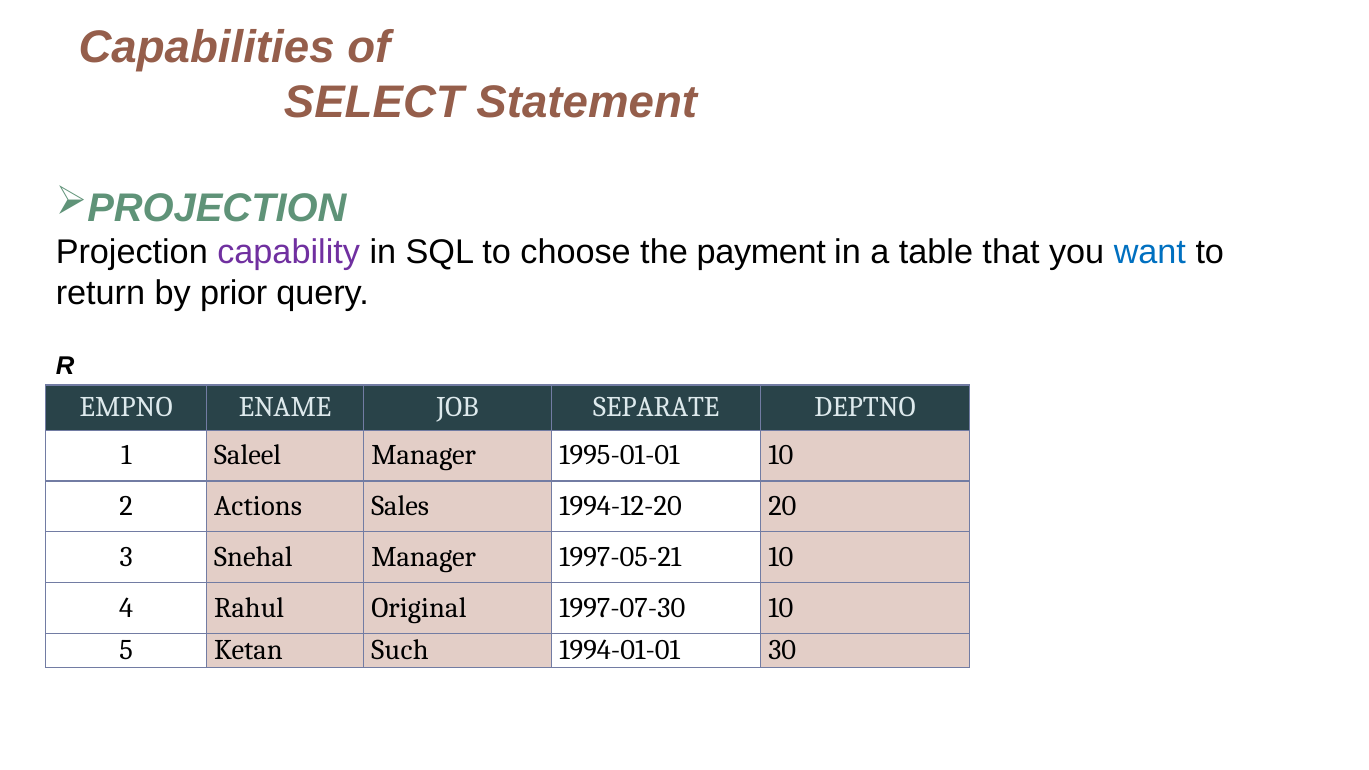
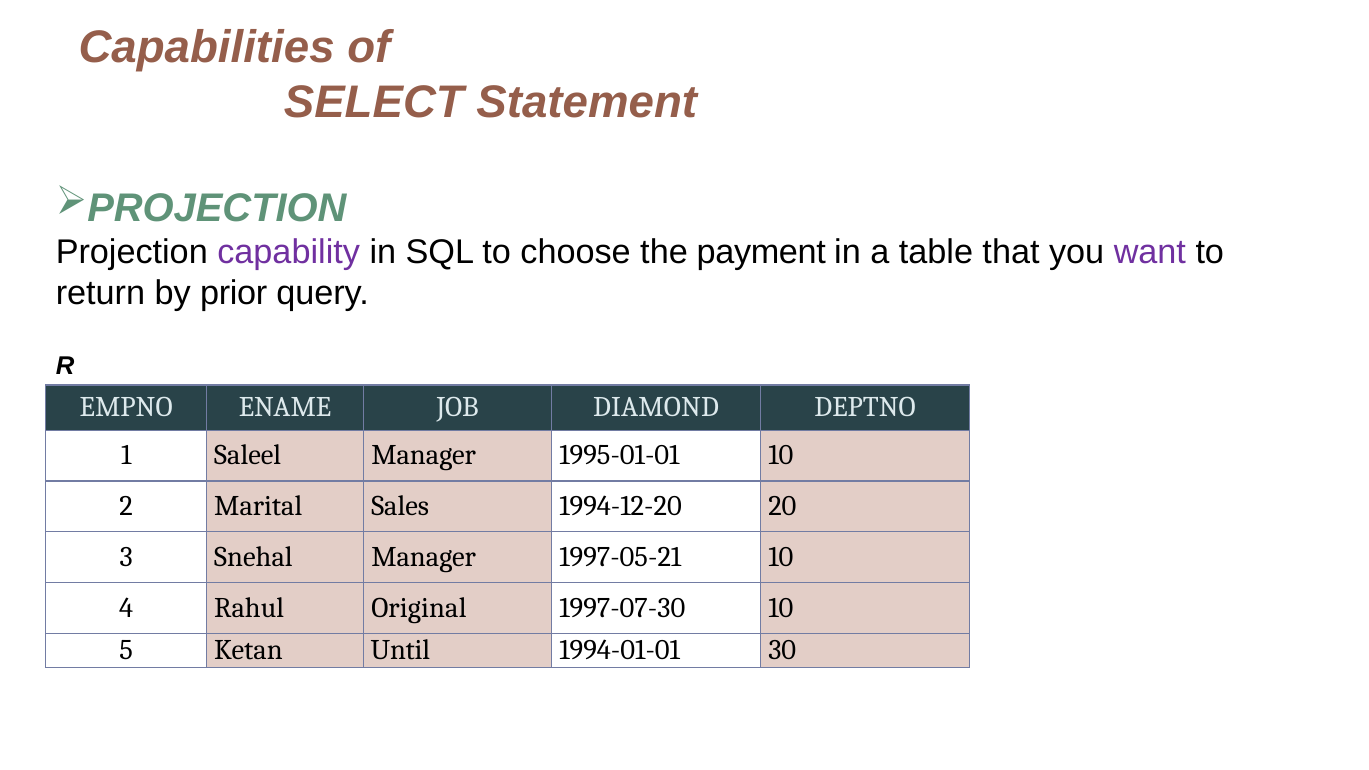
want colour: blue -> purple (1150, 252)
SEPARATE: SEPARATE -> DIAMOND (656, 407)
Actions: Actions -> Marital (258, 506)
Such: Such -> Until (400, 650)
